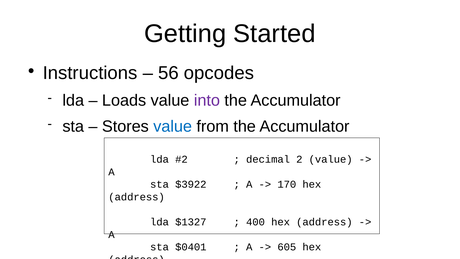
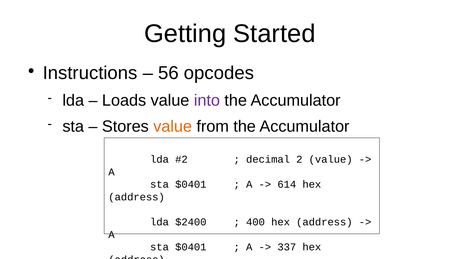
value colour: blue -> orange (173, 126)
$3922: $3922 -> $0401 (191, 184)
170: 170 -> 614 (287, 184)
$1327: $1327 -> $2400 (191, 222)
605: 605 -> 337 (287, 247)
